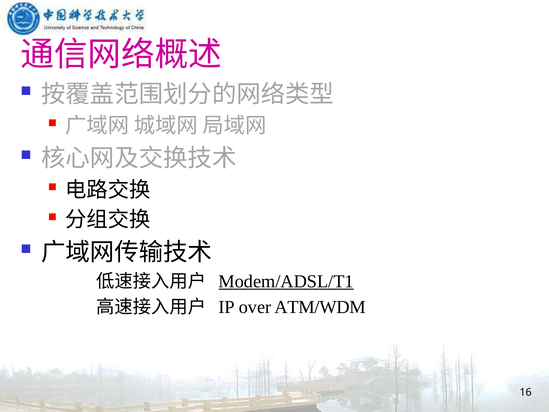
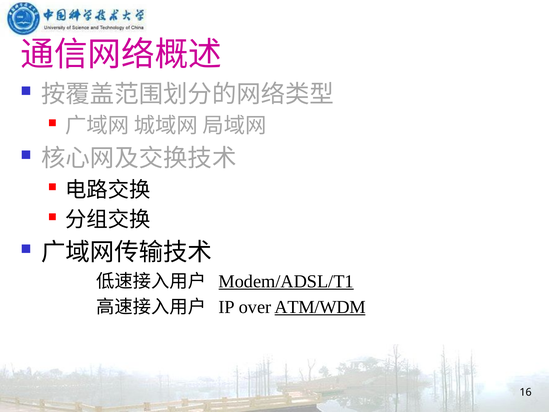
ATM/WDM underline: none -> present (320, 307)
